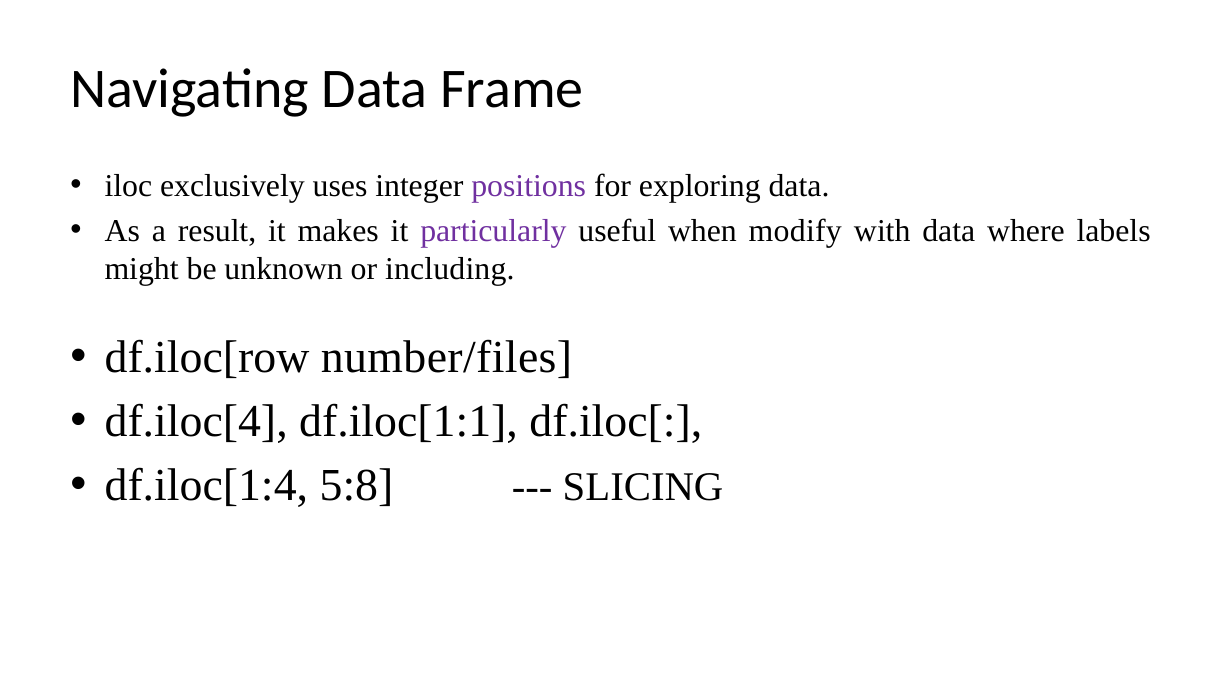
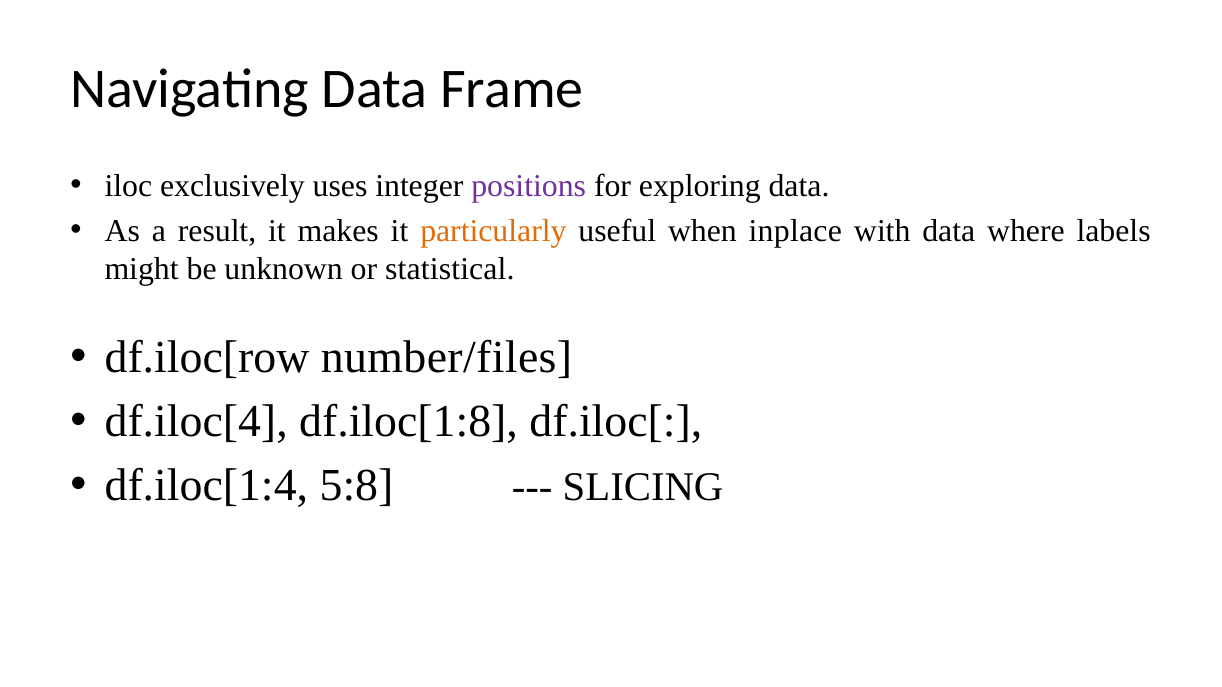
particularly colour: purple -> orange (493, 231)
modify: modify -> inplace (795, 231)
including: including -> statistical (450, 269)
df.iloc[1:1: df.iloc[1:1 -> df.iloc[1:8 (409, 422)
